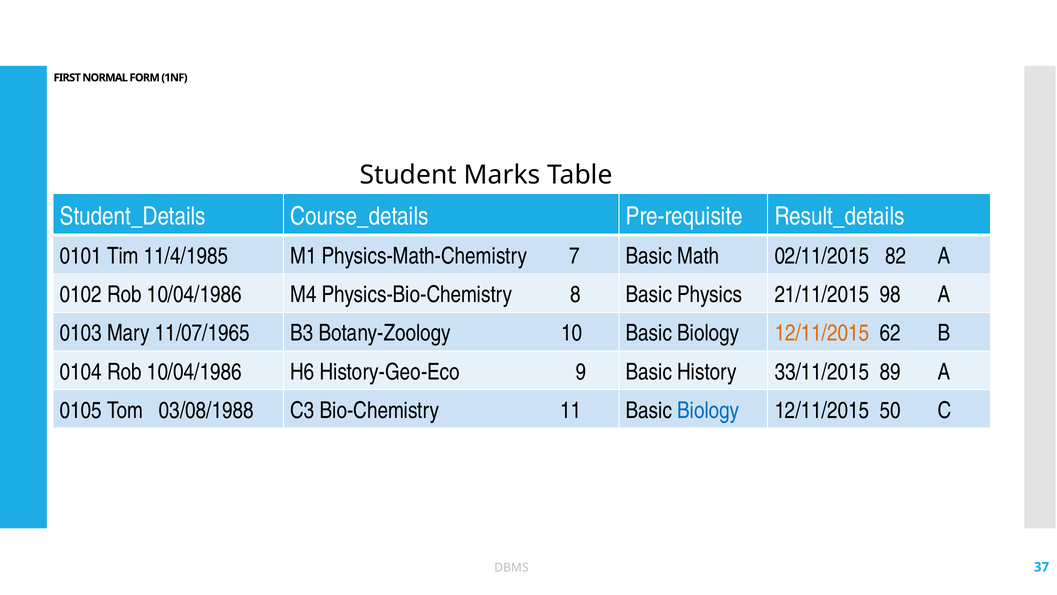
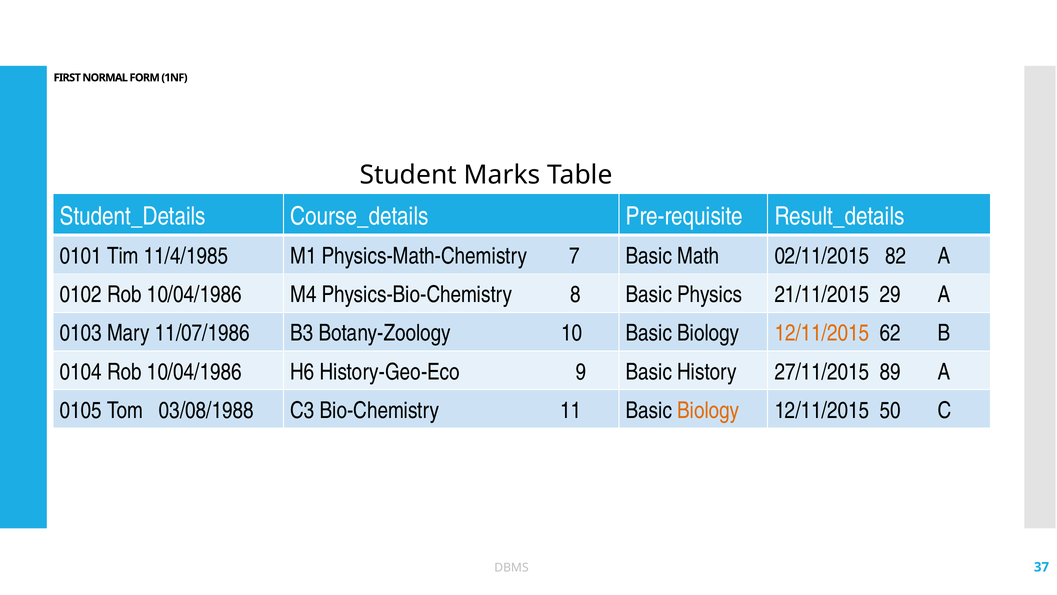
98: 98 -> 29 (890, 295)
11/07/1965: 11/07/1965 -> 11/07/1986 (202, 333)
33/11/2015: 33/11/2015 -> 27/11/2015 (822, 372)
Biology colour: blue -> orange (708, 410)
